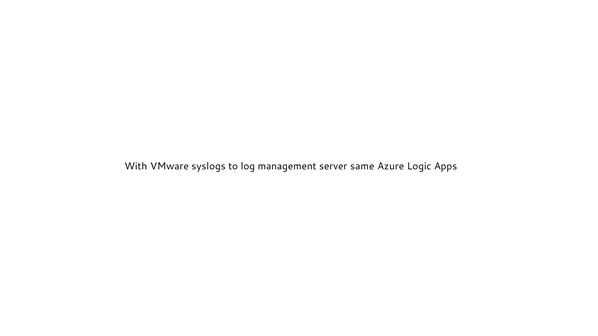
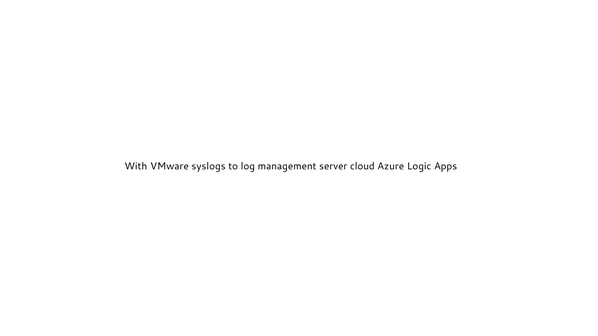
same: same -> cloud (362, 167)
